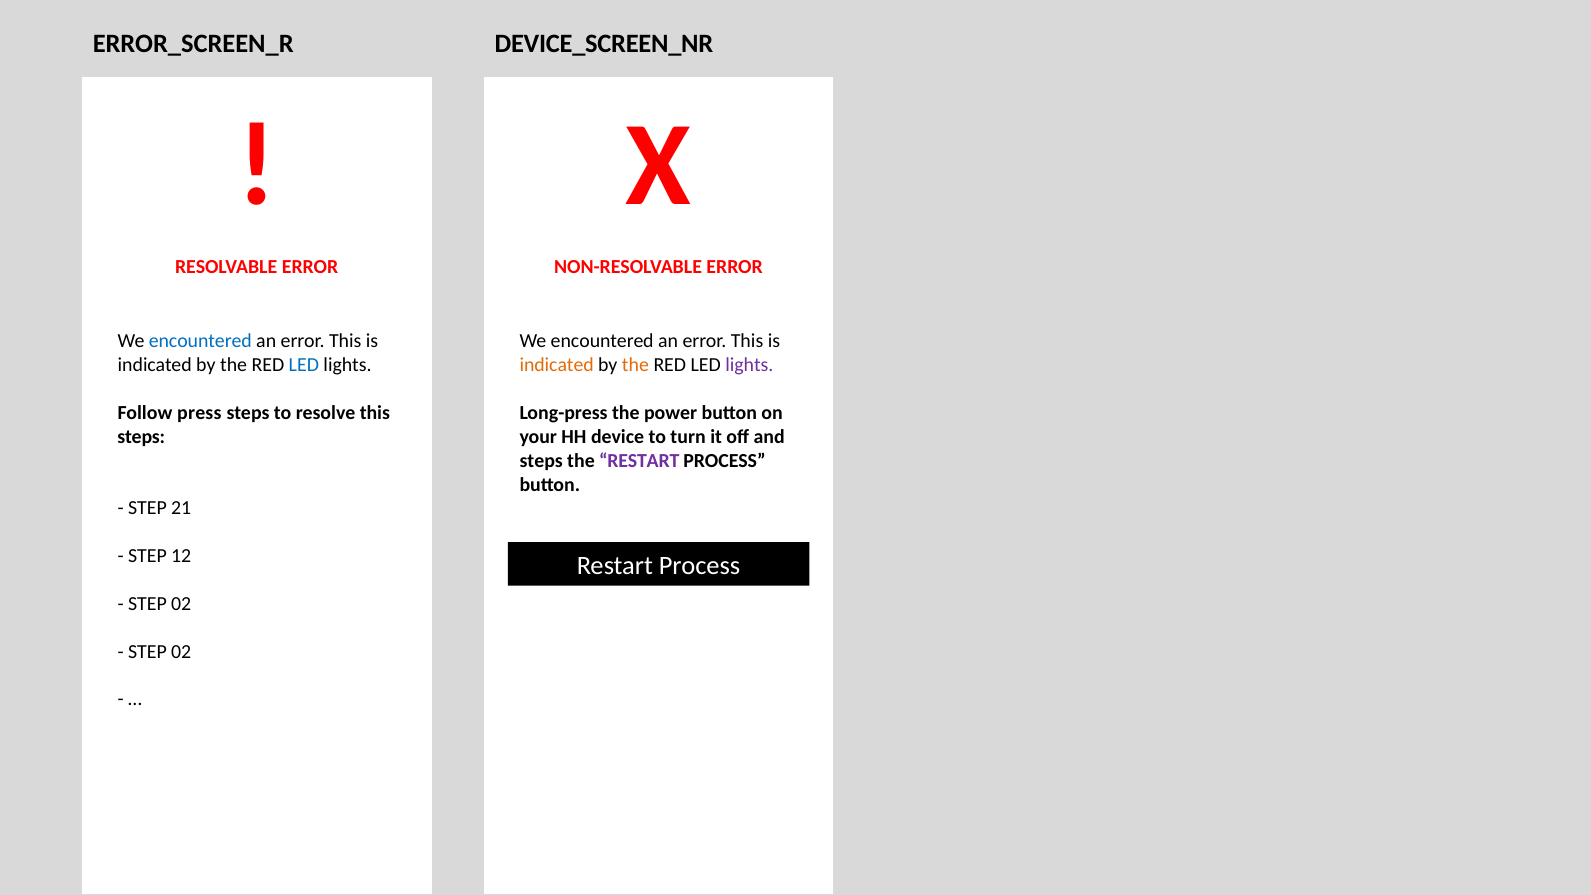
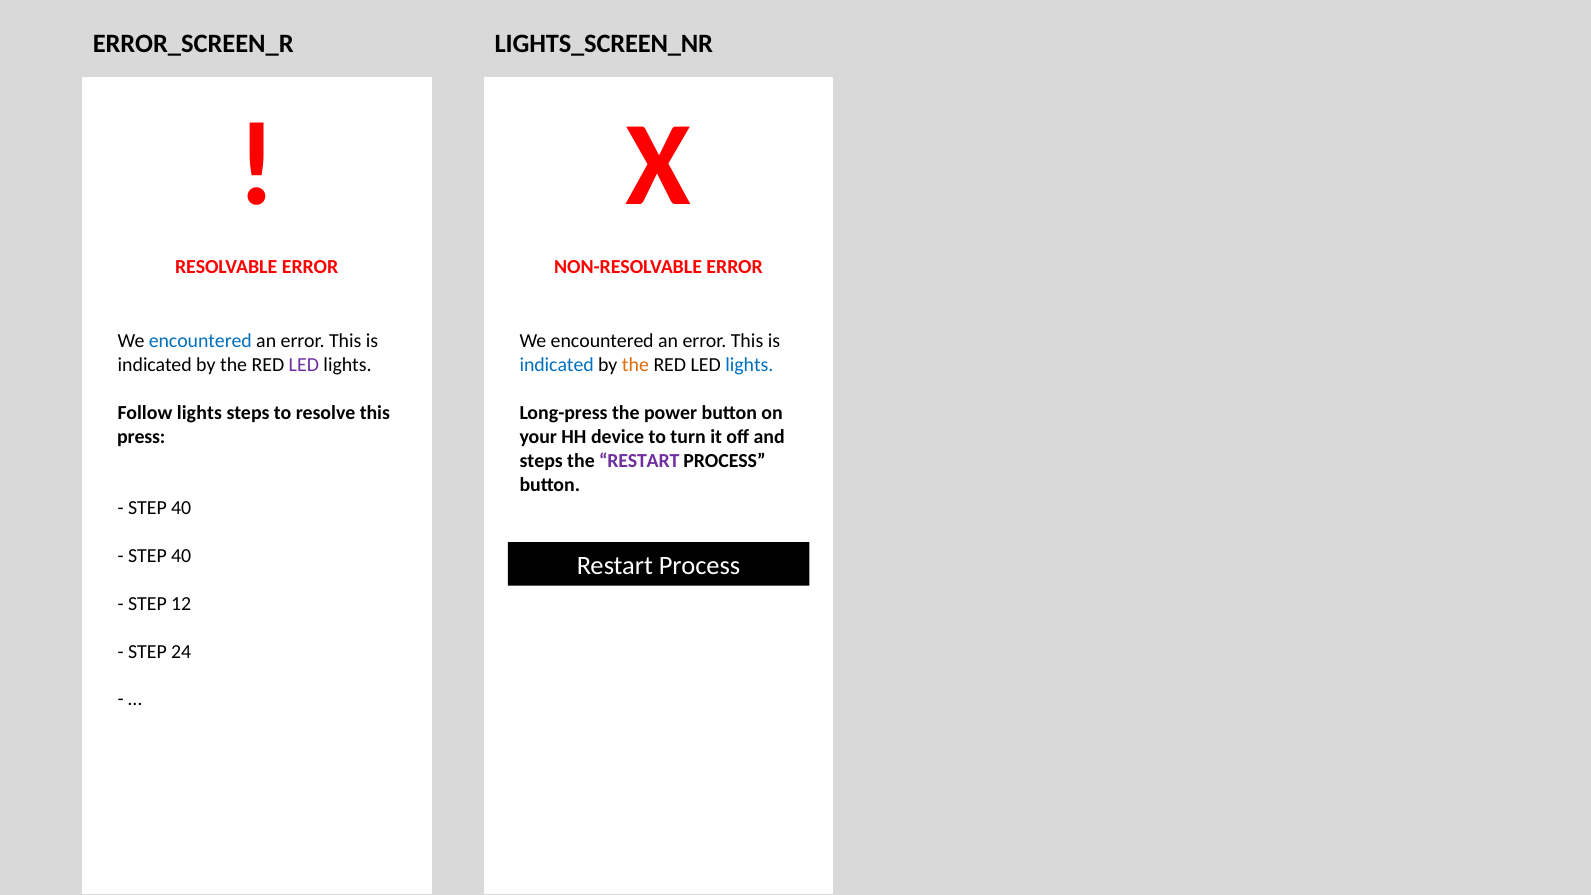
DEVICE_SCREEN_NR: DEVICE_SCREEN_NR -> LIGHTS_SCREEN_NR (604, 44)
LED colour: blue -> purple (304, 365)
indicated colour: orange -> blue (557, 365)
lights colour: purple -> blue (749, 365)
Follow press: press -> lights (199, 413)
steps: steps -> press (141, 437)
21: 21 -> 40 (181, 508)
12: 12 -> 40 (181, 556)
02: 02 -> 12 (181, 604)
02: 02 -> 24 (181, 652)
